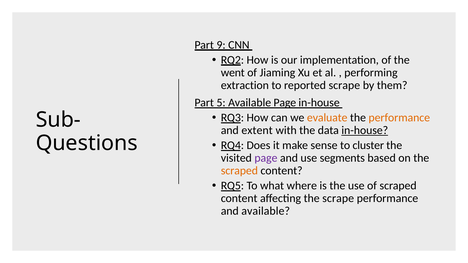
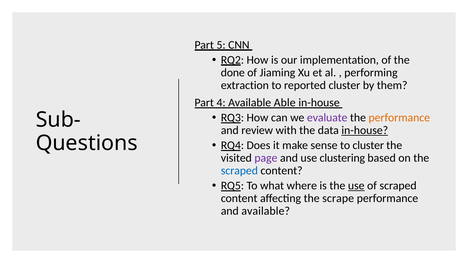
9: 9 -> 5 (221, 45)
went: went -> done (233, 73)
reported scrape: scrape -> cluster (344, 85)
5: 5 -> 4 (221, 103)
Available Page: Page -> Able (285, 103)
evaluate colour: orange -> purple (327, 118)
extent: extent -> review (257, 131)
segments: segments -> clustering (342, 158)
scraped colour: orange -> blue (239, 171)
use underline: none -> present (356, 186)
